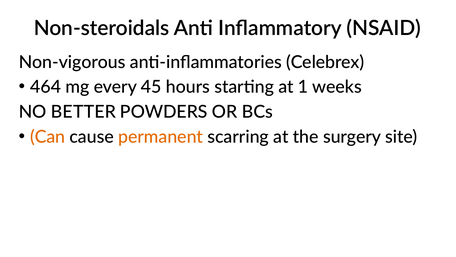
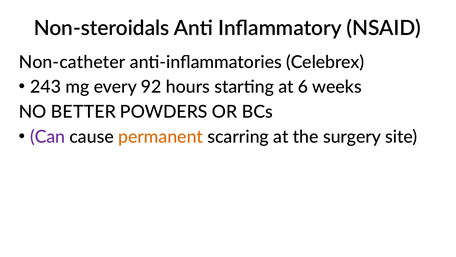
Non-vigorous: Non-vigorous -> Non-catheter (72, 62)
464: 464 -> 243 (46, 87)
45: 45 -> 92 (151, 87)
1: 1 -> 6 (303, 87)
Can colour: orange -> purple (48, 137)
